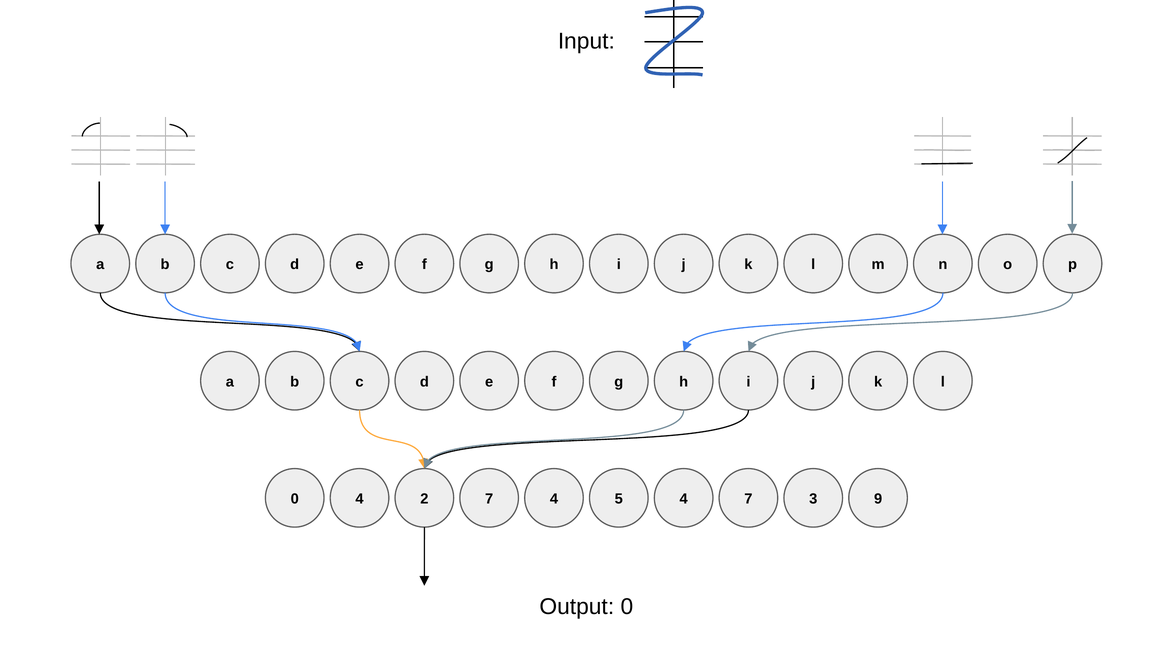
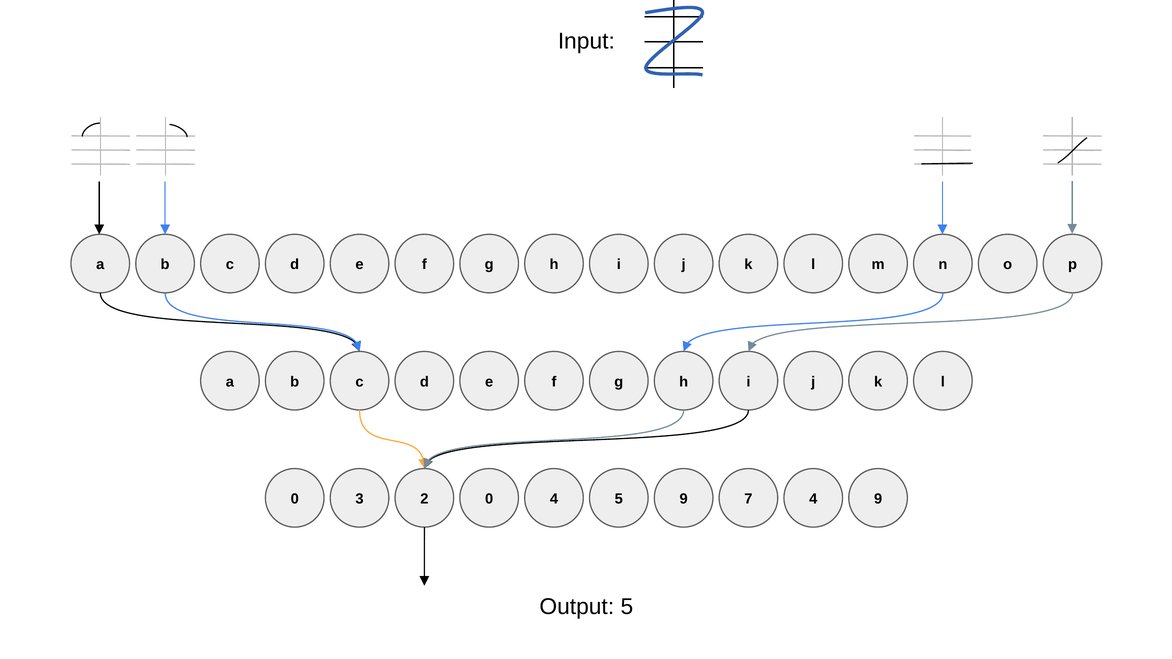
0 4: 4 -> 3 (360, 499)
2 7: 7 -> 0 (489, 499)
5 4: 4 -> 9 (684, 499)
7 3: 3 -> 4 (813, 499)
Output 0: 0 -> 5 (627, 607)
